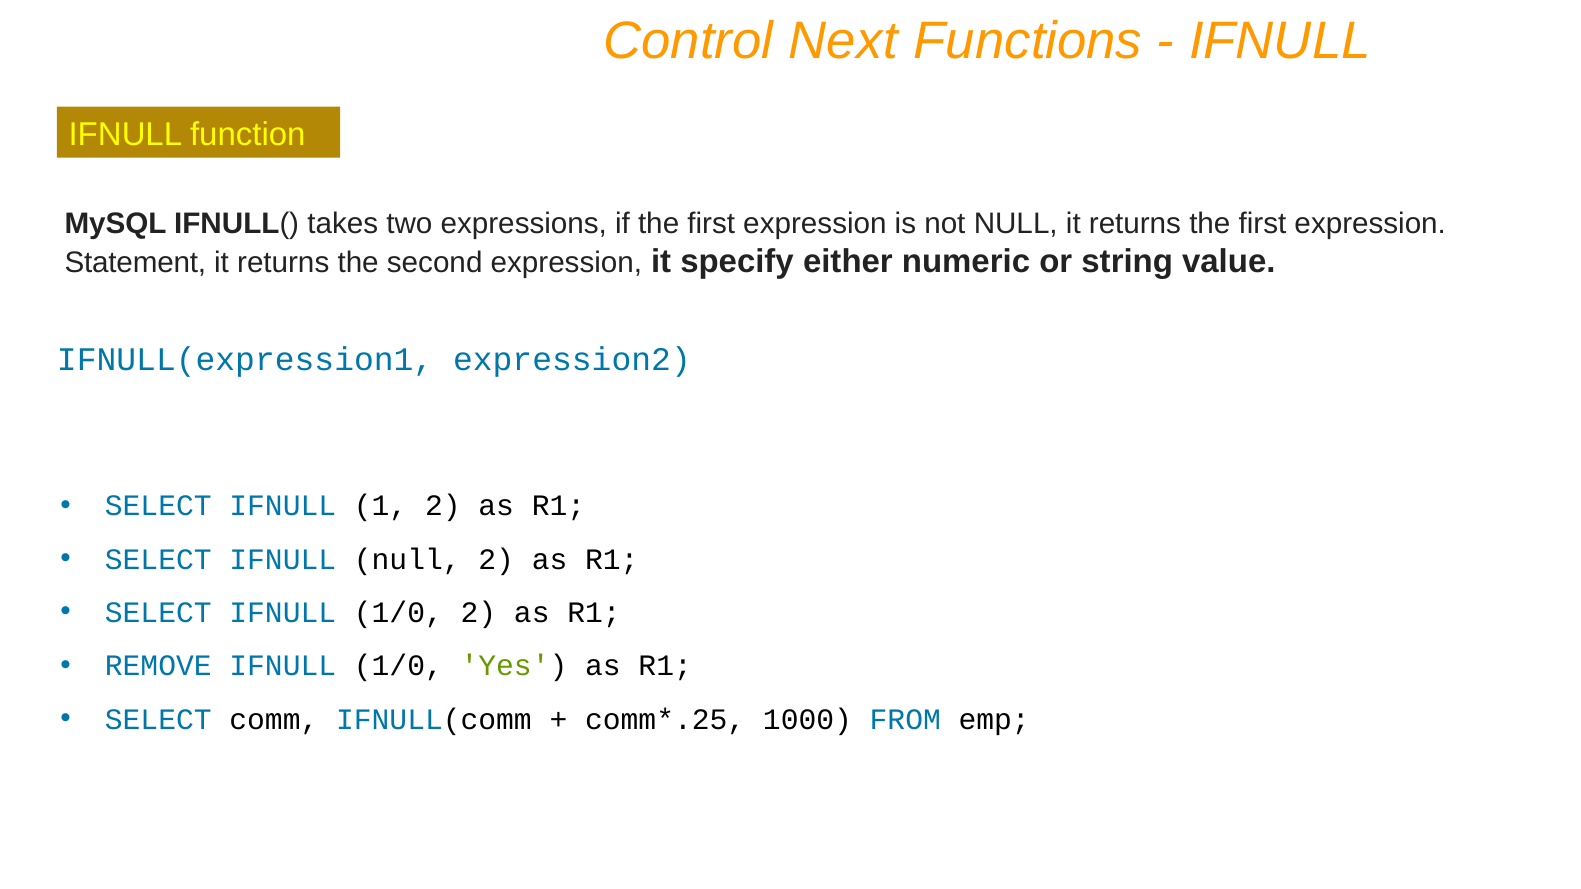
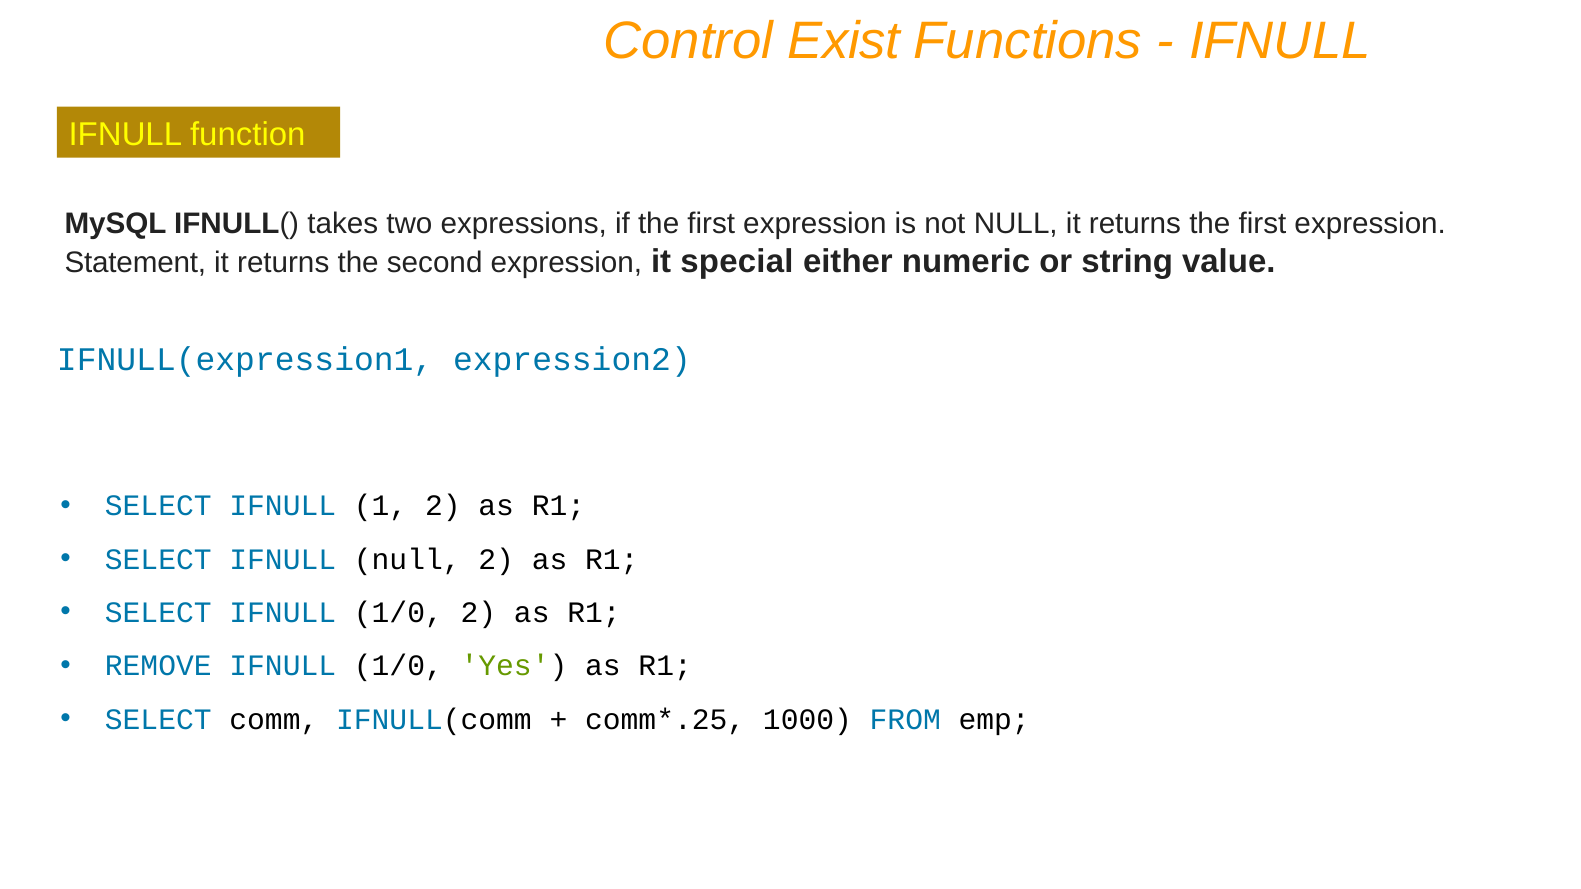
Next: Next -> Exist (844, 41)
specify: specify -> special (737, 262)
